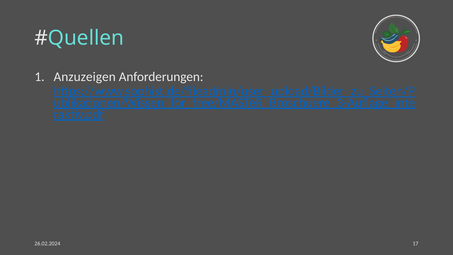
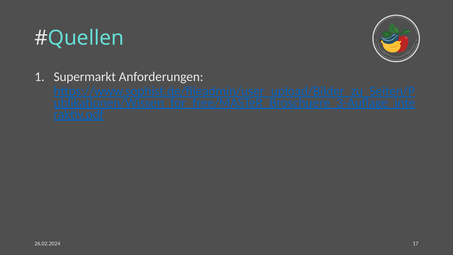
Anzuzeigen: Anzuzeigen -> Supermarkt (85, 77)
